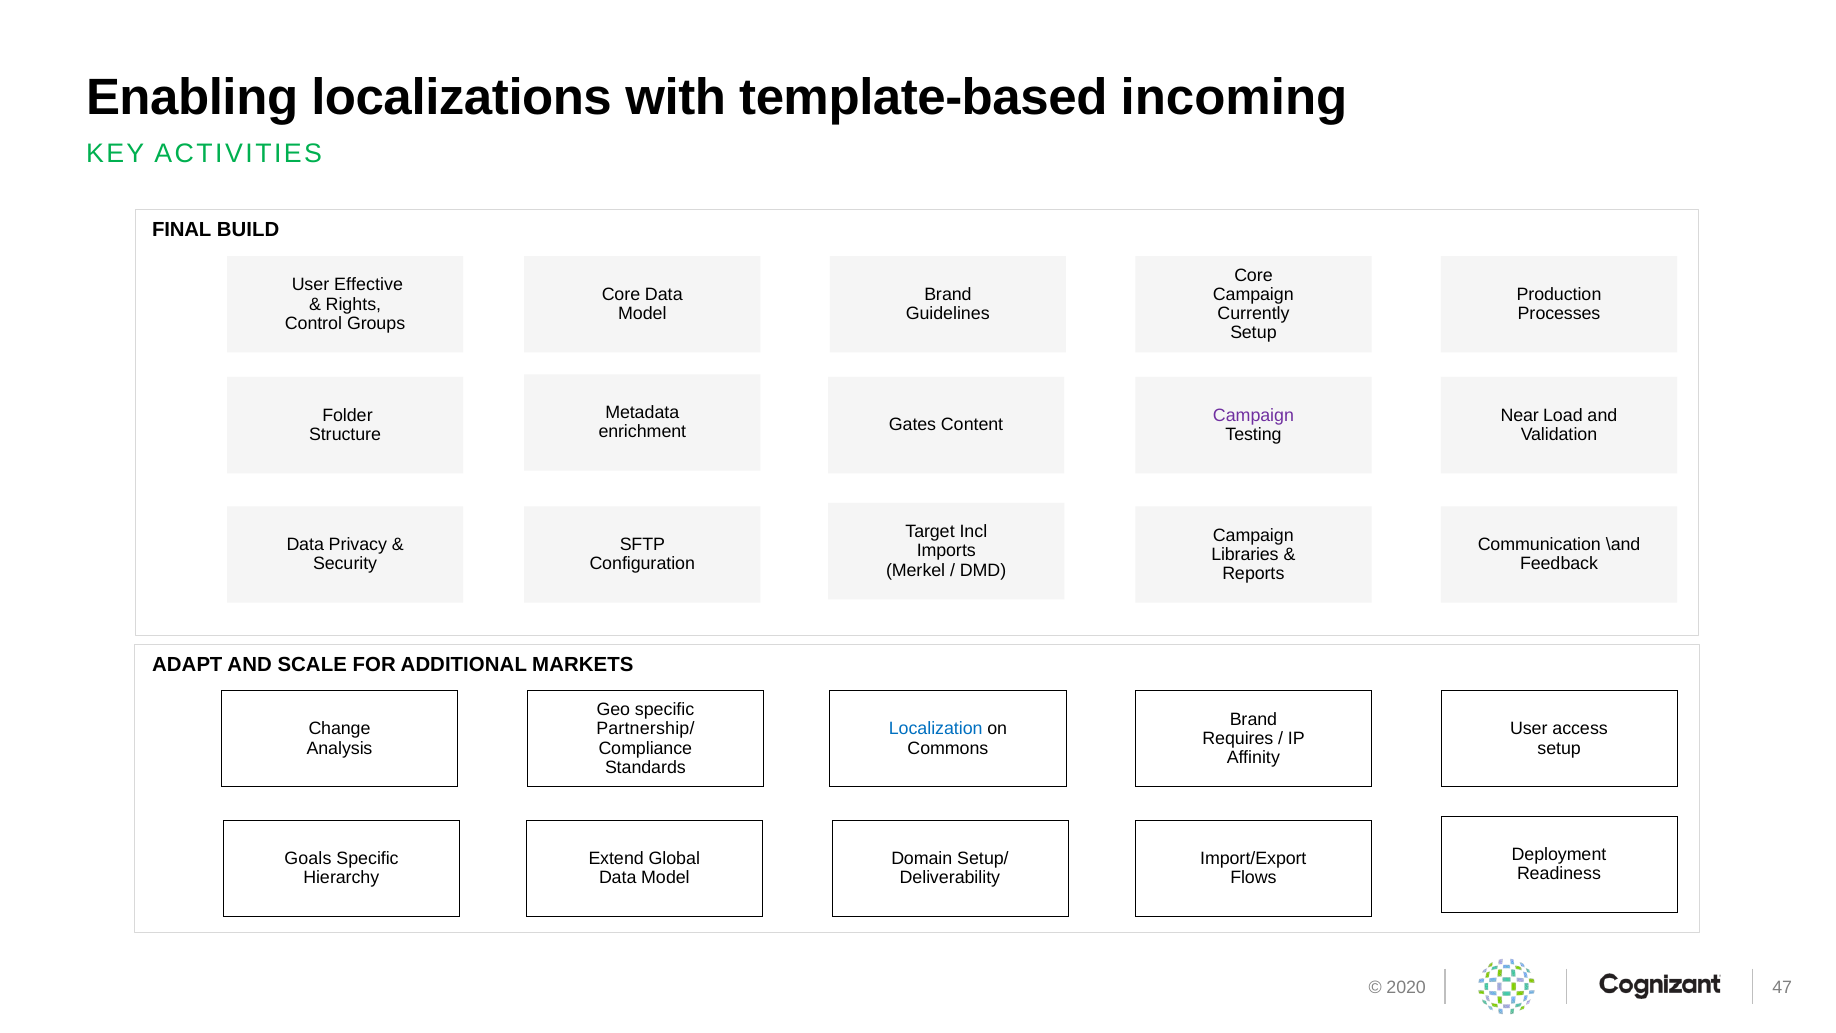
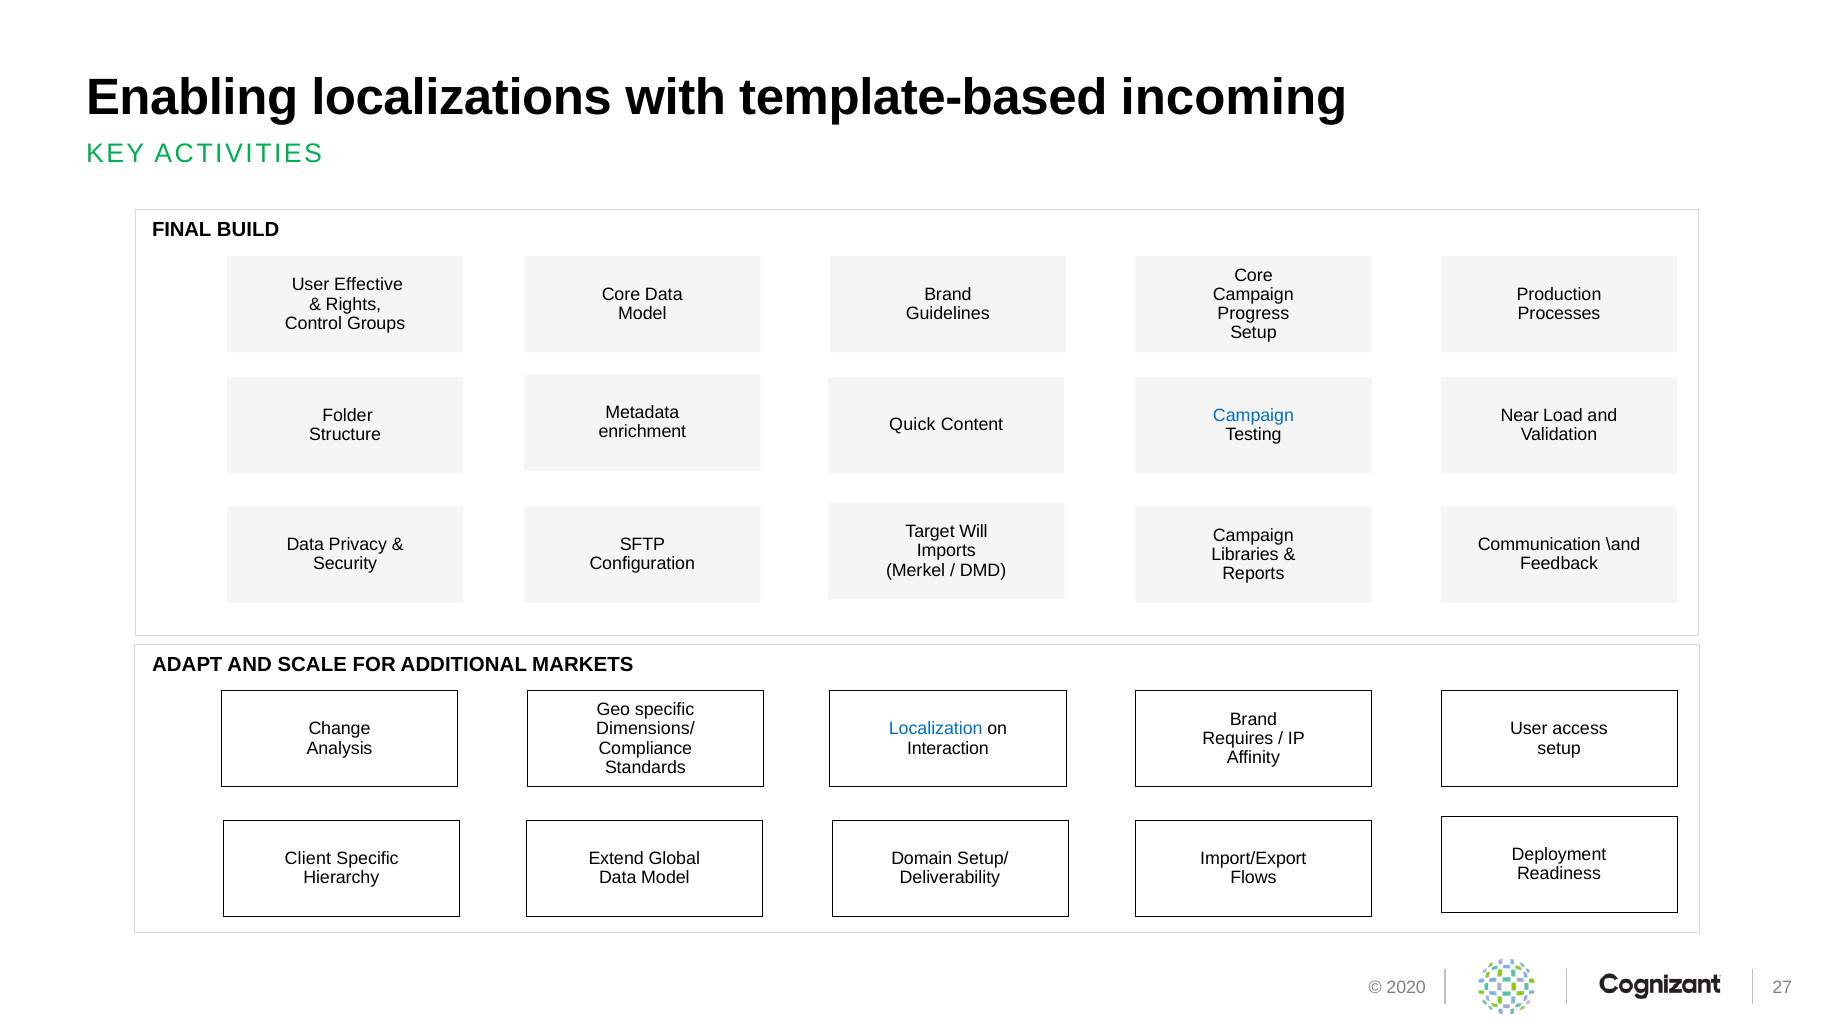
Currently: Currently -> Progress (1253, 314)
Campaign colour: purple -> blue (1253, 415)
Gates: Gates -> Quick (912, 425)
Incl: Incl -> Will (973, 532)
Partnership/: Partnership/ -> Dimensions/ (645, 729)
Commons: Commons -> Interaction (948, 748)
Goals: Goals -> Client (308, 859)
47: 47 -> 27 (1782, 987)
